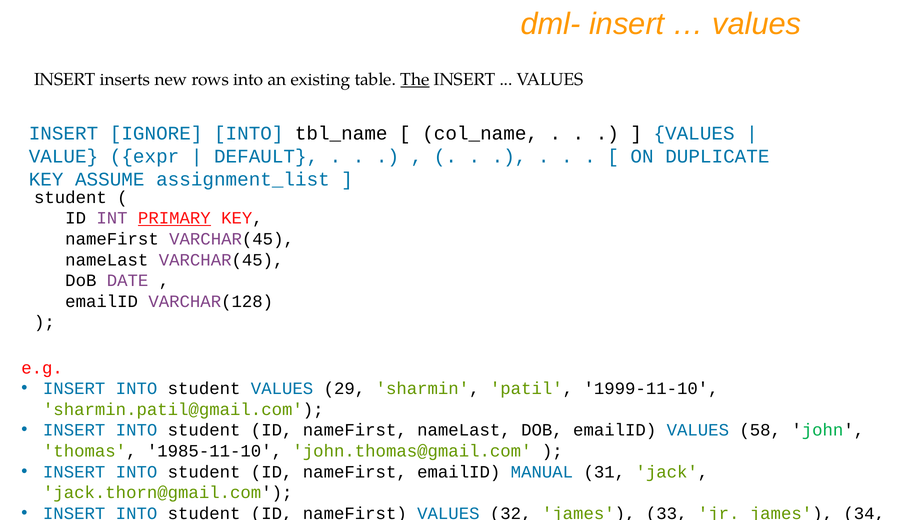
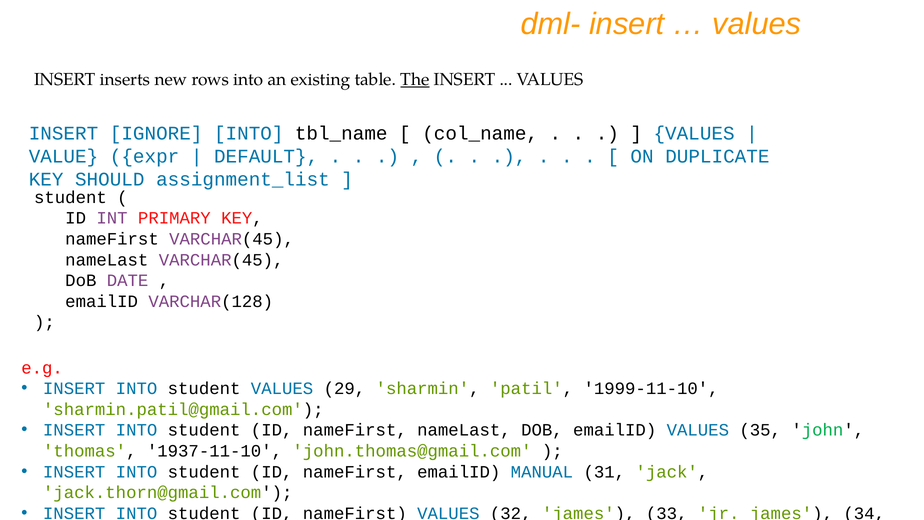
ASSUME: ASSUME -> SHOULD (110, 180)
PRIMARY underline: present -> none (174, 218)
58: 58 -> 35 (760, 430)
1985-11-10: 1985-11-10 -> 1937-11-10 (214, 451)
